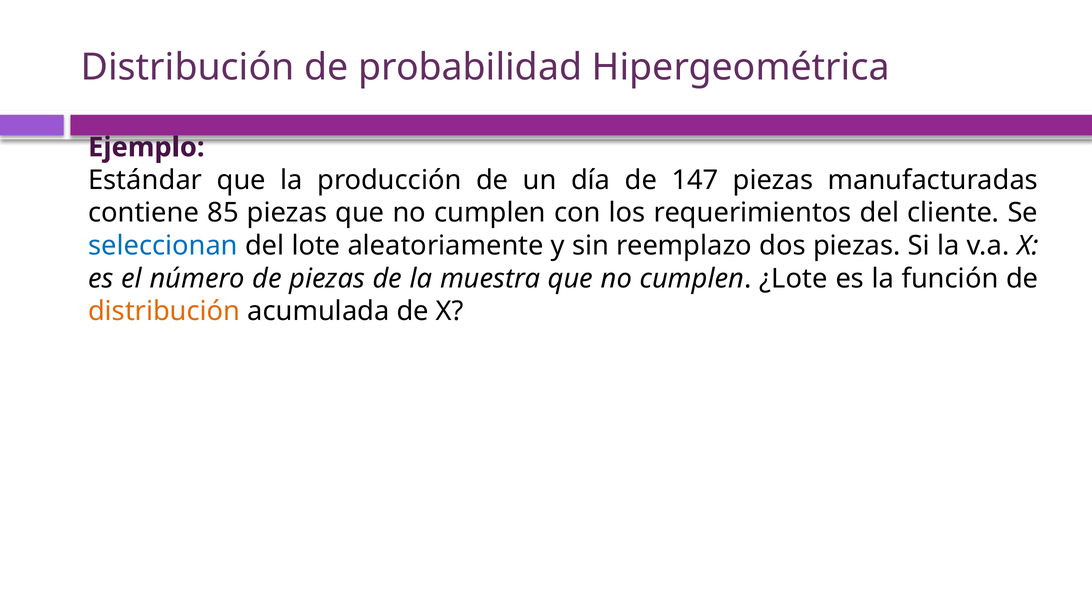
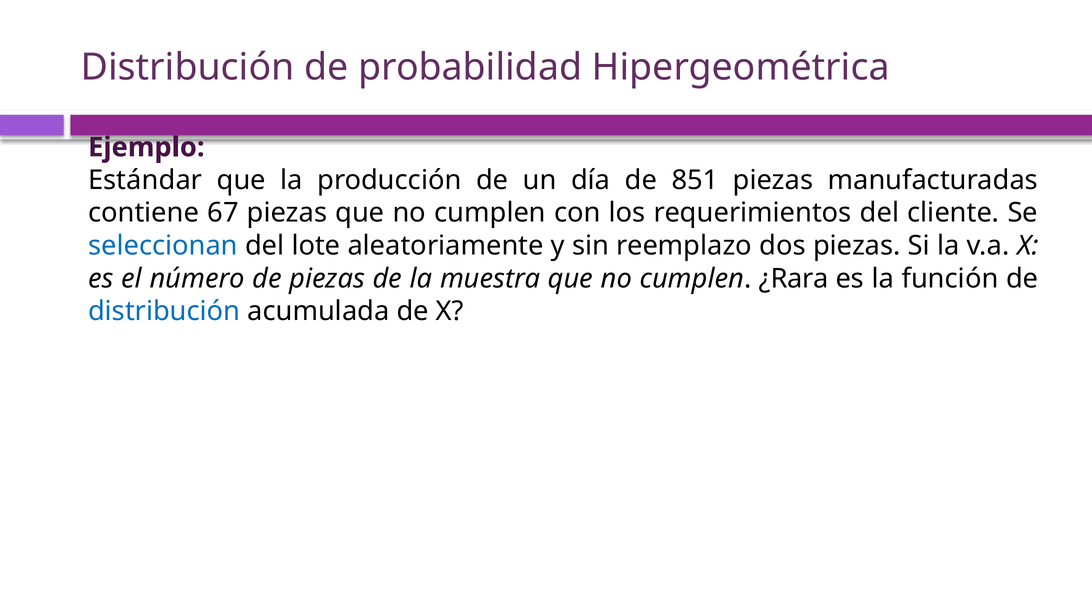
147: 147 -> 851 (695, 180)
85: 85 -> 67 (223, 213)
¿Lote: ¿Lote -> ¿Rara (794, 278)
distribución colour: orange -> blue (164, 311)
